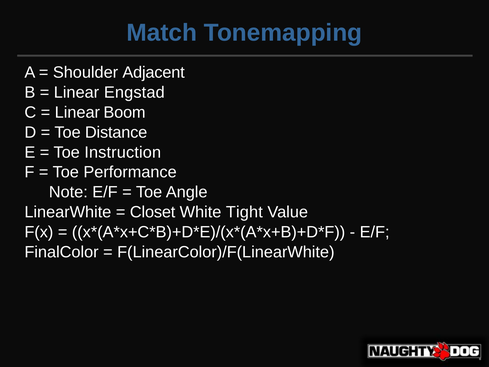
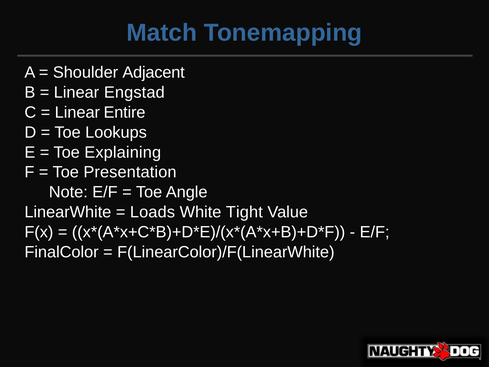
Boom: Boom -> Entire (125, 112)
Distance: Distance -> Lookups (116, 132)
Instruction: Instruction -> Explaining (123, 152)
Performance: Performance -> Presentation (130, 172)
Closet: Closet -> Loads (152, 212)
